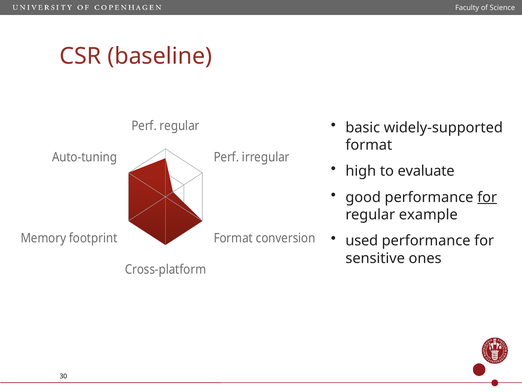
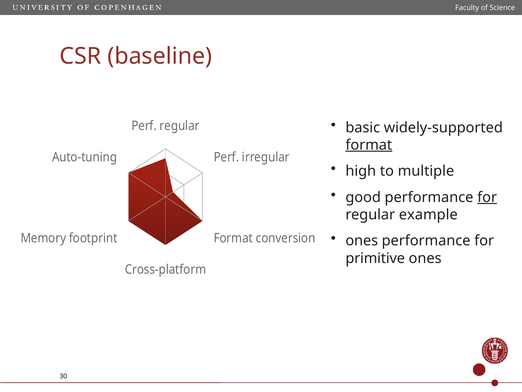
format underline: none -> present (369, 145)
evaluate: evaluate -> multiple (426, 171)
used: used -> ones (362, 240)
sensitive: sensitive -> primitive (375, 258)
